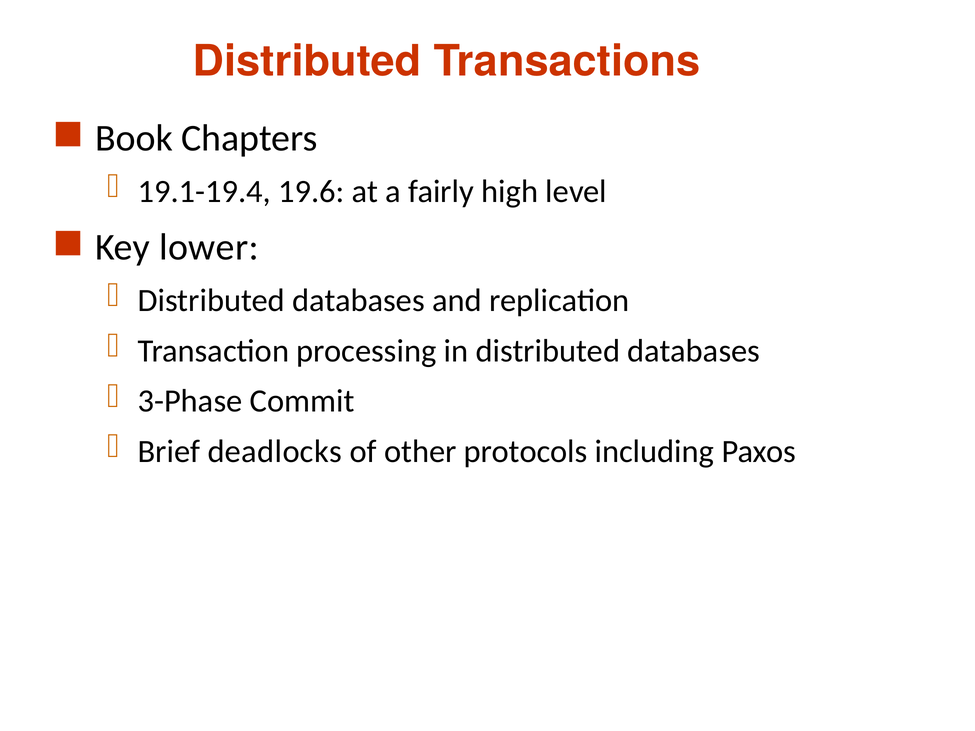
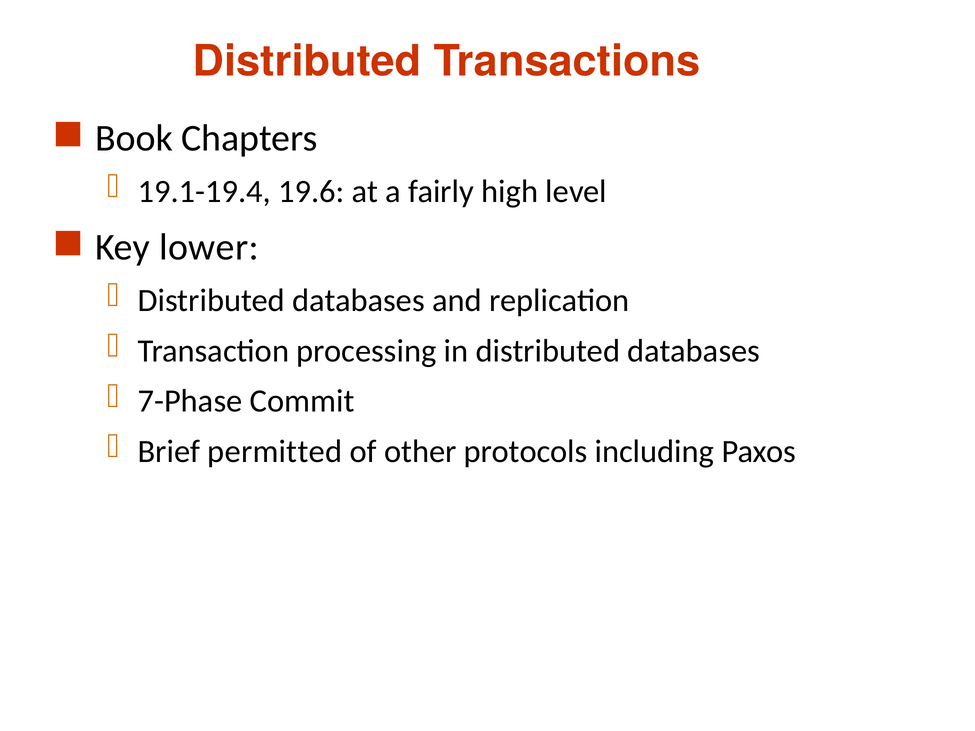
3-Phase: 3-Phase -> 7-Phase (190, 401)
deadlocks: deadlocks -> permitted (275, 452)
